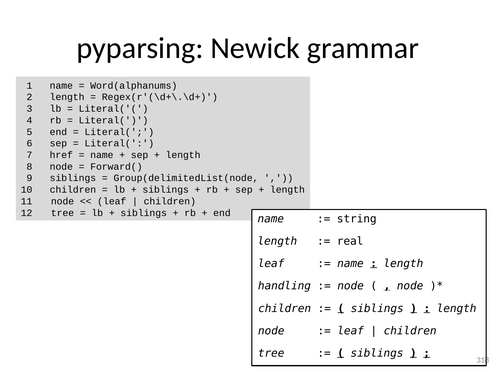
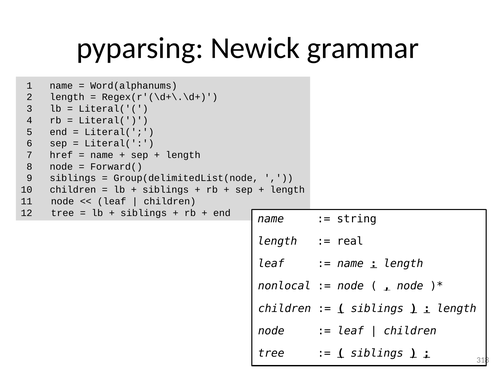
handling: handling -> nonlocal (284, 286)
